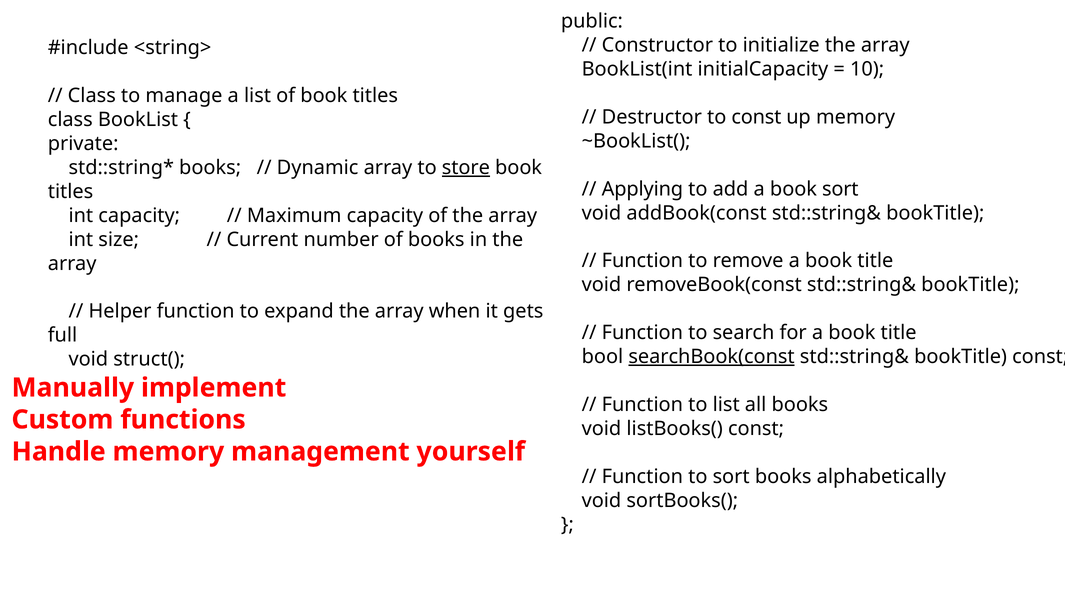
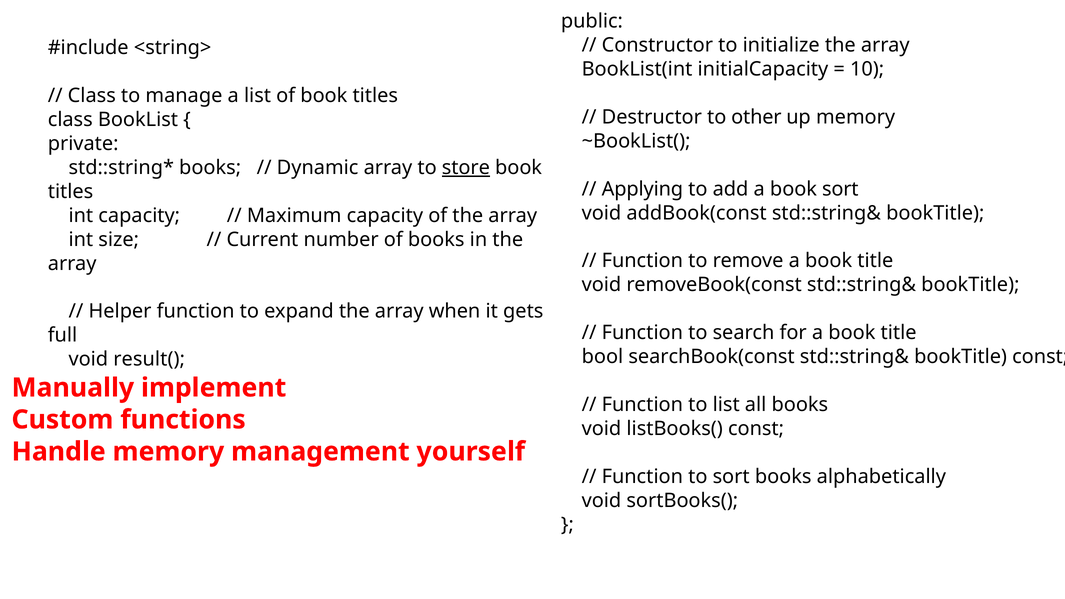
to const: const -> other (756, 117)
searchBook(const underline: present -> none (712, 357)
struct(: struct( -> result( (149, 359)
